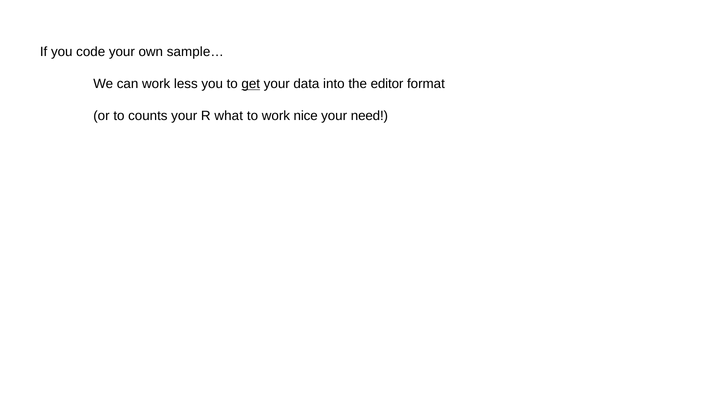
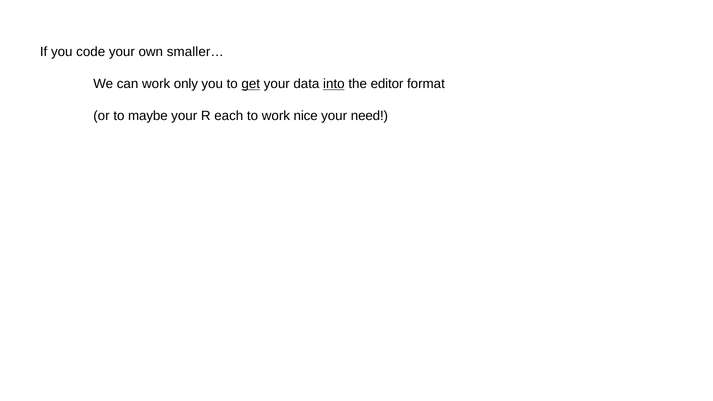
sample…: sample… -> smaller… (195, 52)
less: less -> only (186, 84)
into underline: none -> present (334, 84)
counts: counts -> maybe (148, 116)
what: what -> each (229, 116)
